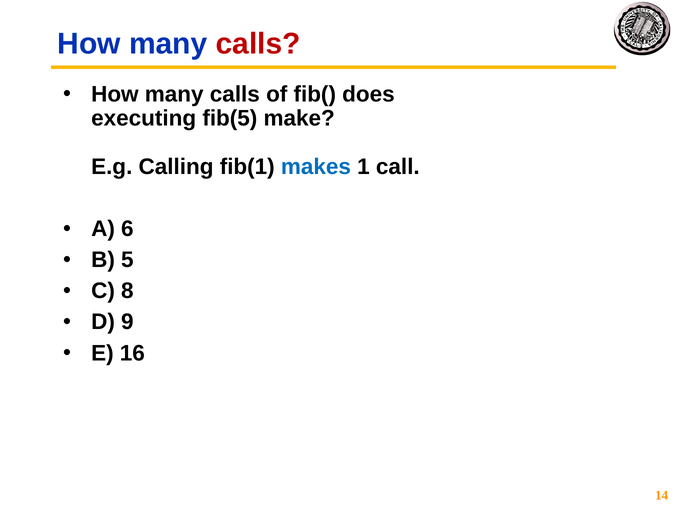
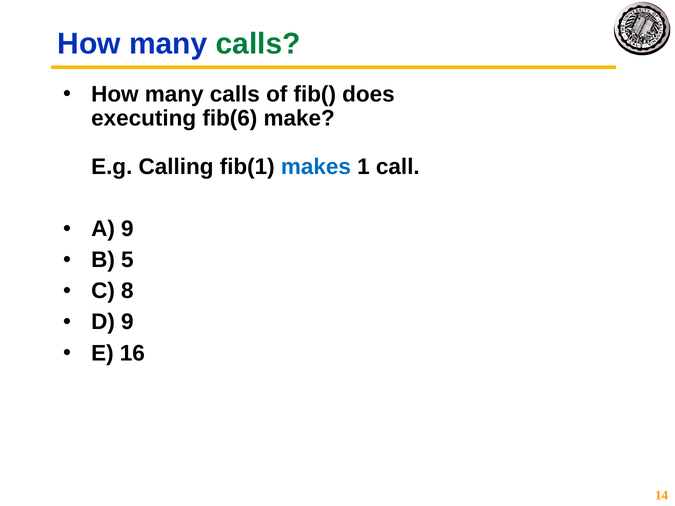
calls colour: red -> green (258, 44)
fib(5: fib(5 -> fib(6 (230, 118)
A 6: 6 -> 9 (127, 229)
